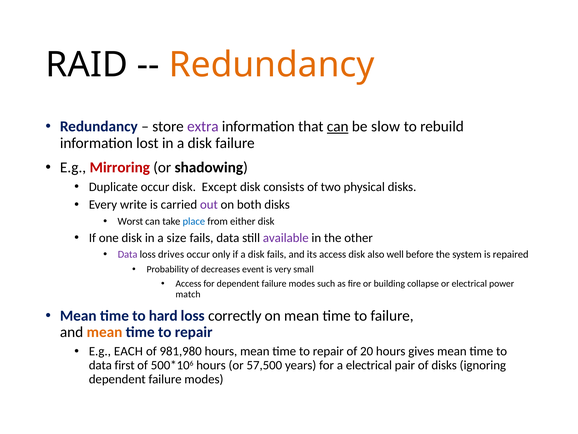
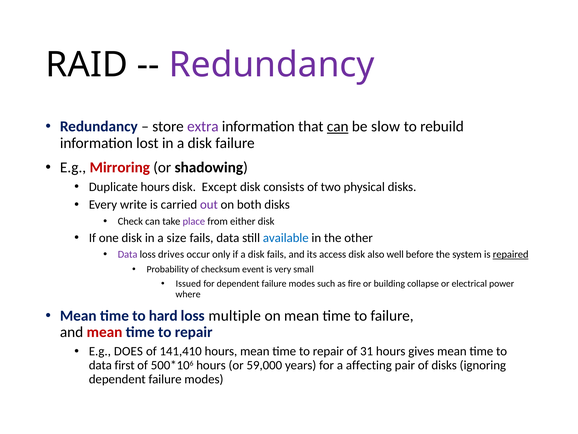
Redundancy colour: orange -> purple (272, 65)
Duplicate occur: occur -> hours (155, 187)
Worst: Worst -> Check (130, 221)
place colour: blue -> purple (194, 221)
available colour: purple -> blue (286, 238)
repaired underline: none -> present (511, 254)
decreases: decreases -> checksum (221, 269)
Access: Access -> Issued (188, 283)
match: match -> where (188, 294)
correctly: correctly -> multiple (235, 315)
mean colour: orange -> red (105, 332)
EACH: EACH -> DOES (128, 351)
981,980: 981,980 -> 141,410 (181, 351)
20: 20 -> 31 (367, 351)
57,500: 57,500 -> 59,000 (264, 365)
a electrical: electrical -> affecting (369, 365)
